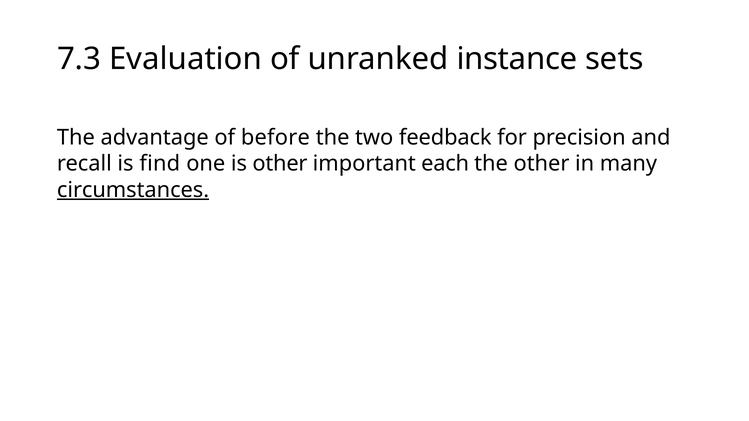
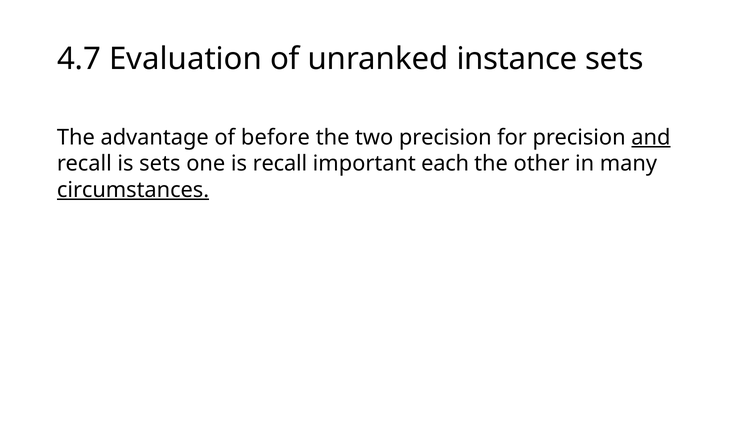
7.3: 7.3 -> 4.7 (79, 59)
two feedback: feedback -> precision (445, 138)
and underline: none -> present (651, 138)
is find: find -> sets (160, 164)
is other: other -> recall (280, 164)
